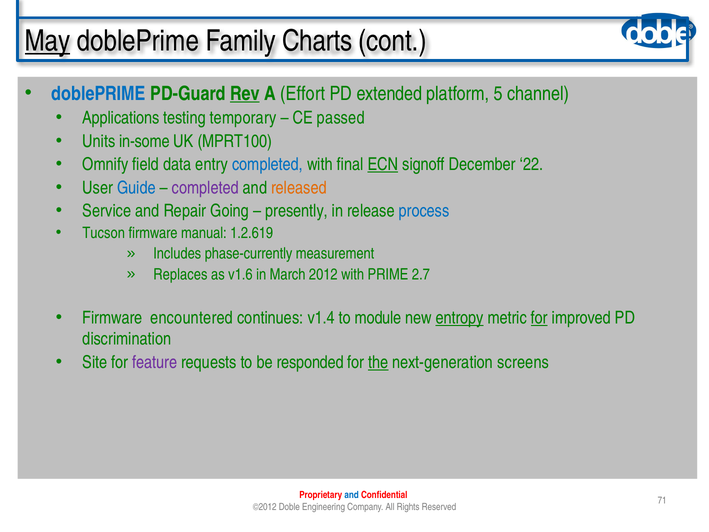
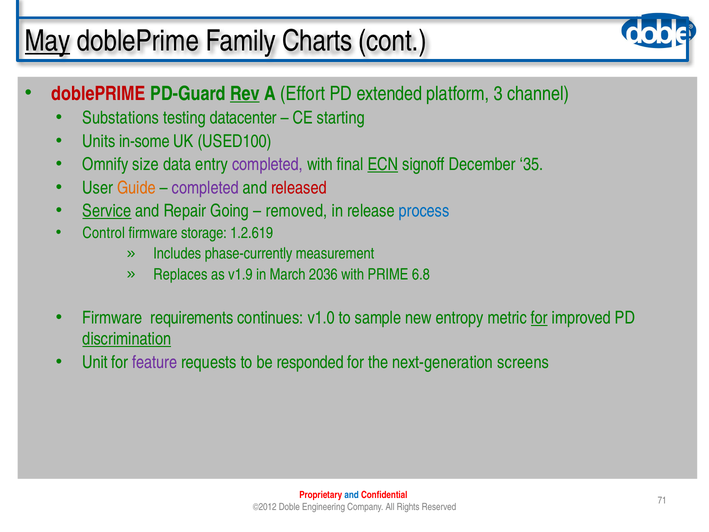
doblePRIME colour: blue -> red (99, 94)
5: 5 -> 3 (498, 94)
Applications: Applications -> Substations (121, 118)
temporary: temporary -> datacenter (243, 118)
passed: passed -> starting (341, 118)
MPRT100: MPRT100 -> USED100 (235, 141)
field: field -> size (146, 164)
completed colour: blue -> purple (268, 164)
22: 22 -> 35 (532, 164)
Guide colour: blue -> orange (136, 188)
released colour: orange -> red (299, 188)
Service underline: none -> present (107, 211)
presently: presently -> removed (296, 211)
Tucson: Tucson -> Control (104, 233)
manual: manual -> storage (204, 233)
v1.6: v1.6 -> v1.9 (240, 275)
2012: 2012 -> 2036 (323, 275)
2.7: 2.7 -> 6.8 (421, 275)
encountered: encountered -> requirements (192, 318)
v1.4: v1.4 -> v1.0 (321, 318)
module: module -> sample (378, 318)
entropy underline: present -> none (460, 318)
discrimination underline: none -> present (127, 339)
Site: Site -> Unit (95, 362)
the underline: present -> none (378, 362)
